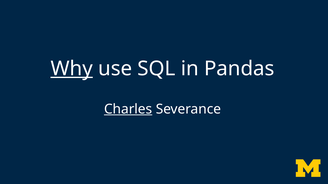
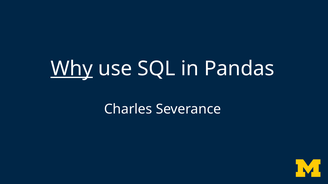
Charles underline: present -> none (128, 109)
